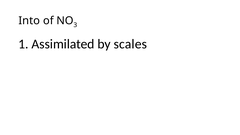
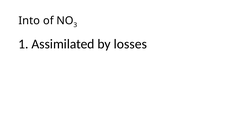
scales: scales -> losses (130, 44)
